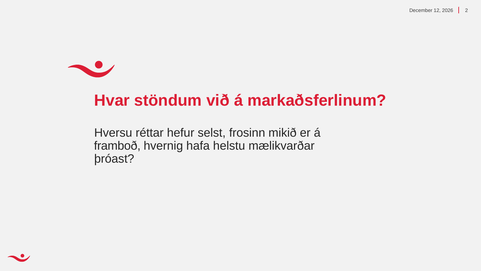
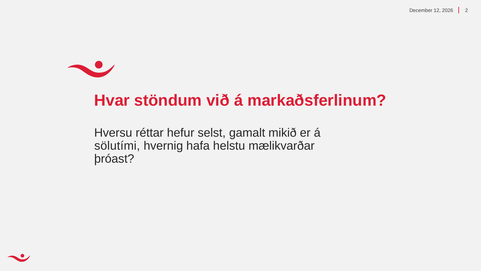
frosinn: frosinn -> gamalt (247, 133)
framboð: framboð -> sölutími (117, 145)
